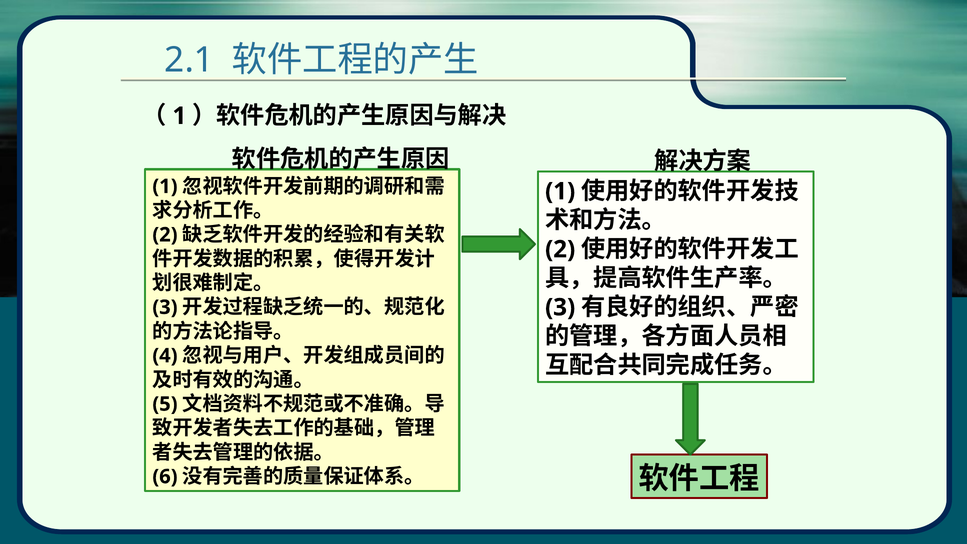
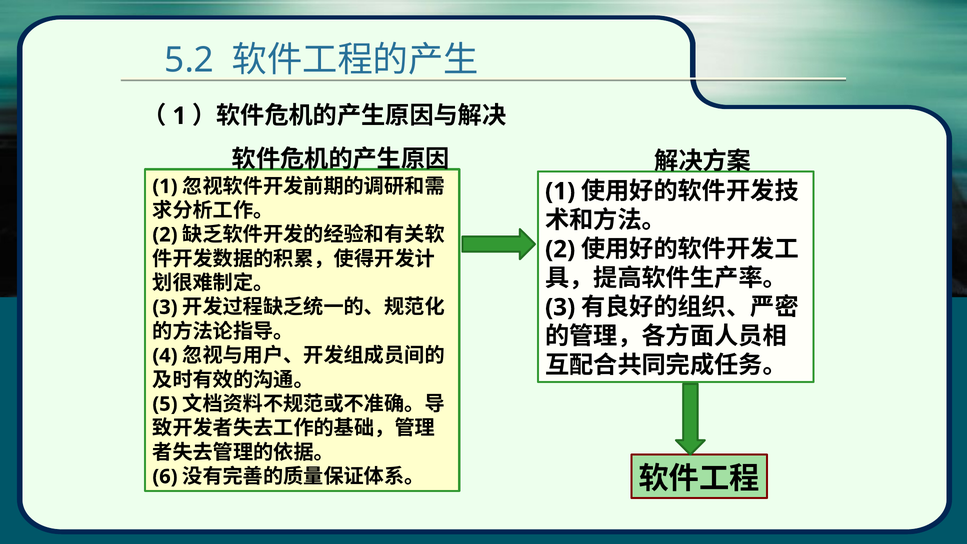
2.1: 2.1 -> 5.2 (189, 60)
